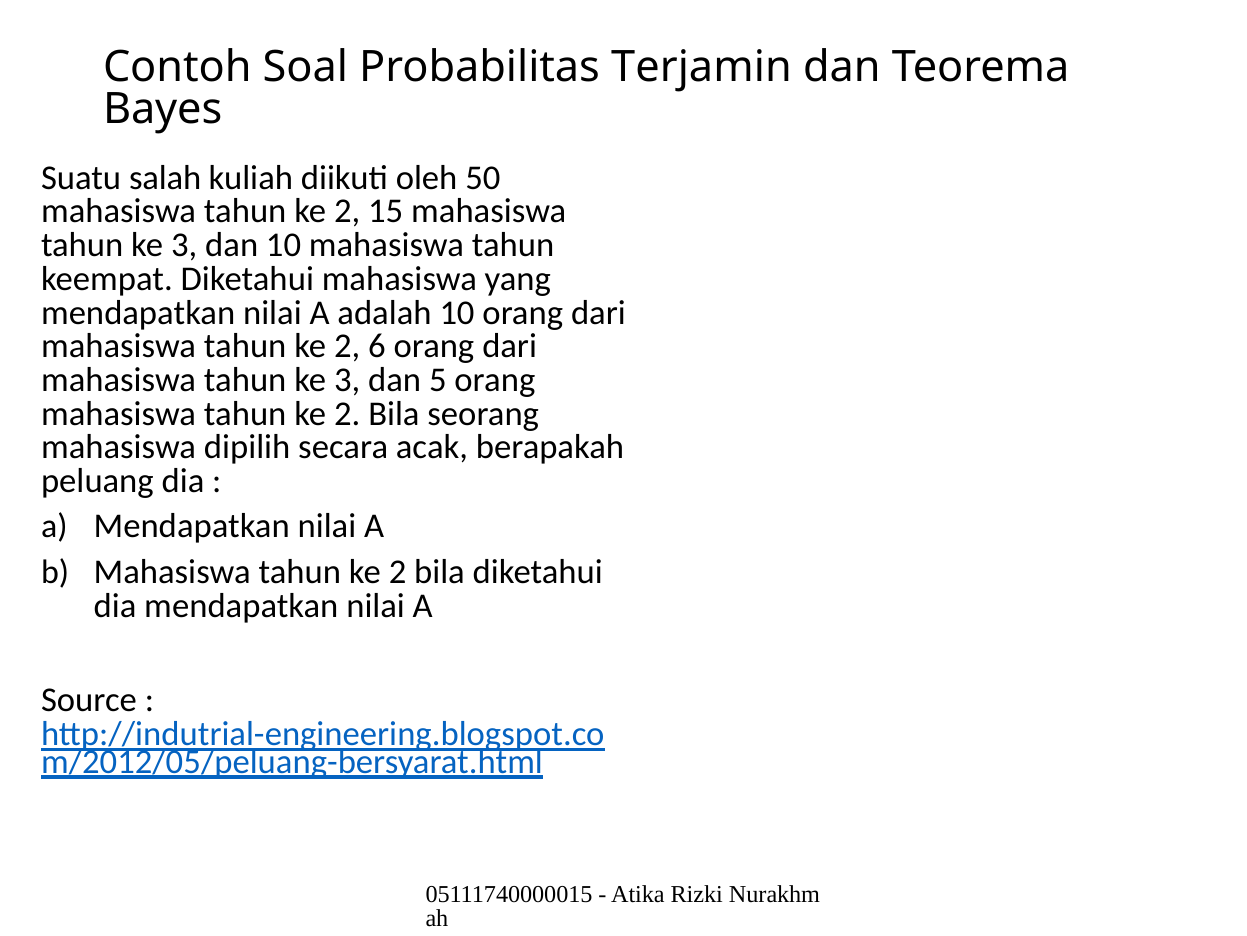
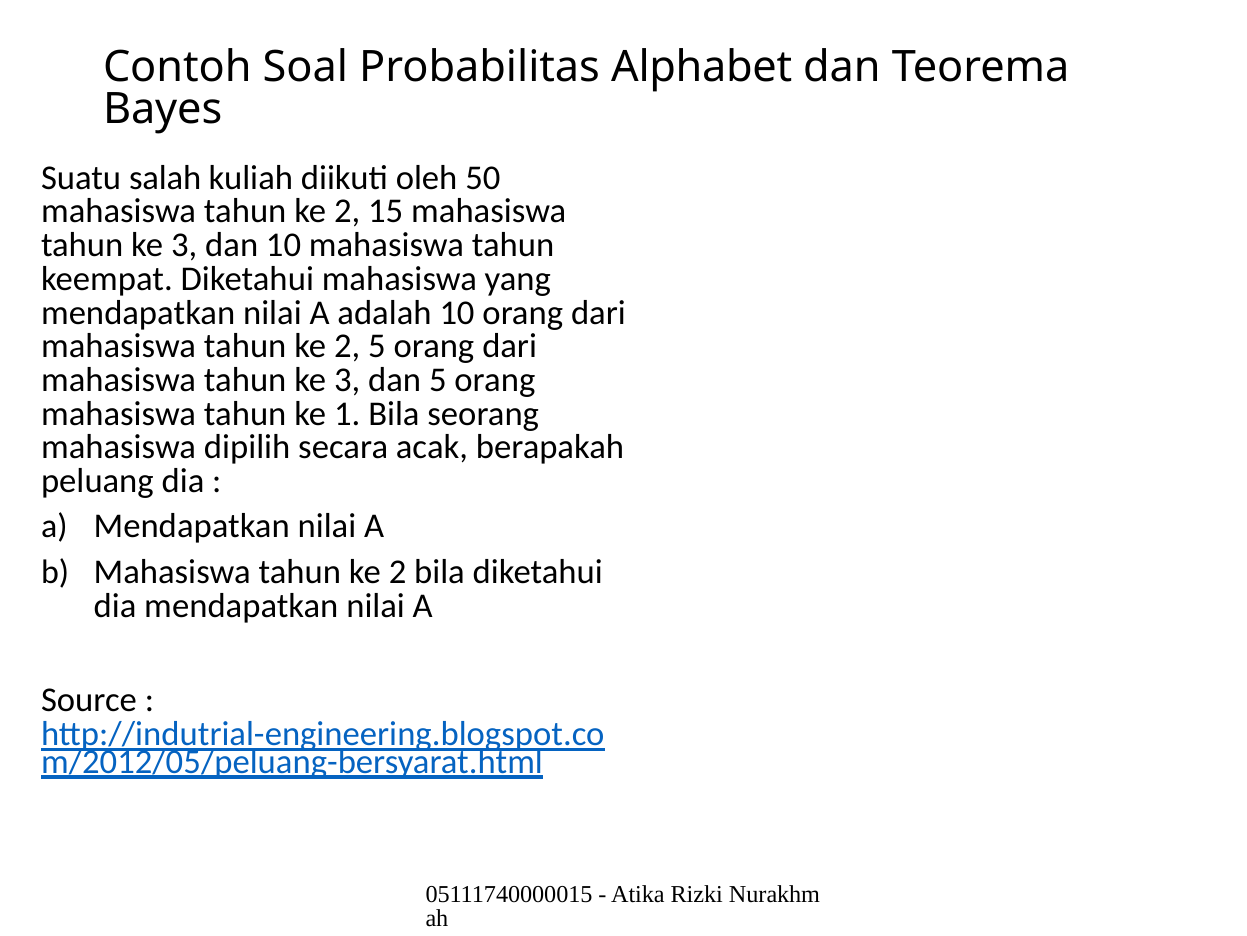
Terjamin: Terjamin -> Alphabet (702, 67)
2 6: 6 -> 5 (377, 346)
2: 2 -> 1 (347, 413)
